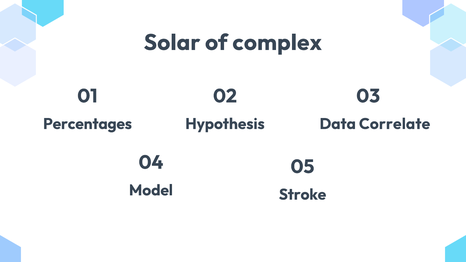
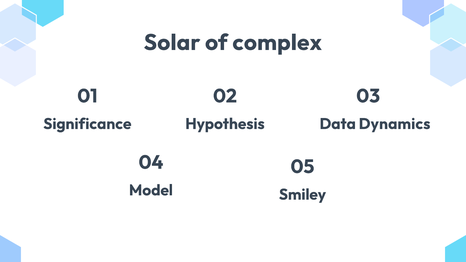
Percentages: Percentages -> Significance (87, 124)
Correlate: Correlate -> Dynamics (395, 124)
Stroke: Stroke -> Smiley (303, 195)
